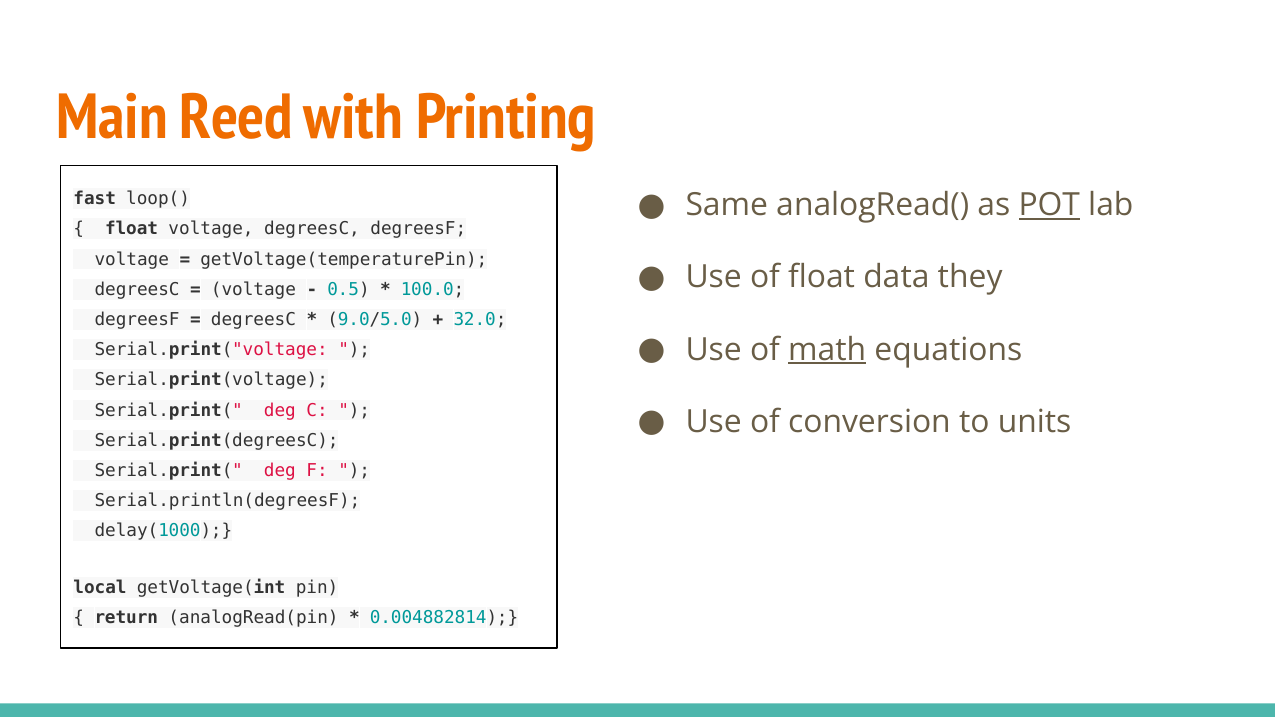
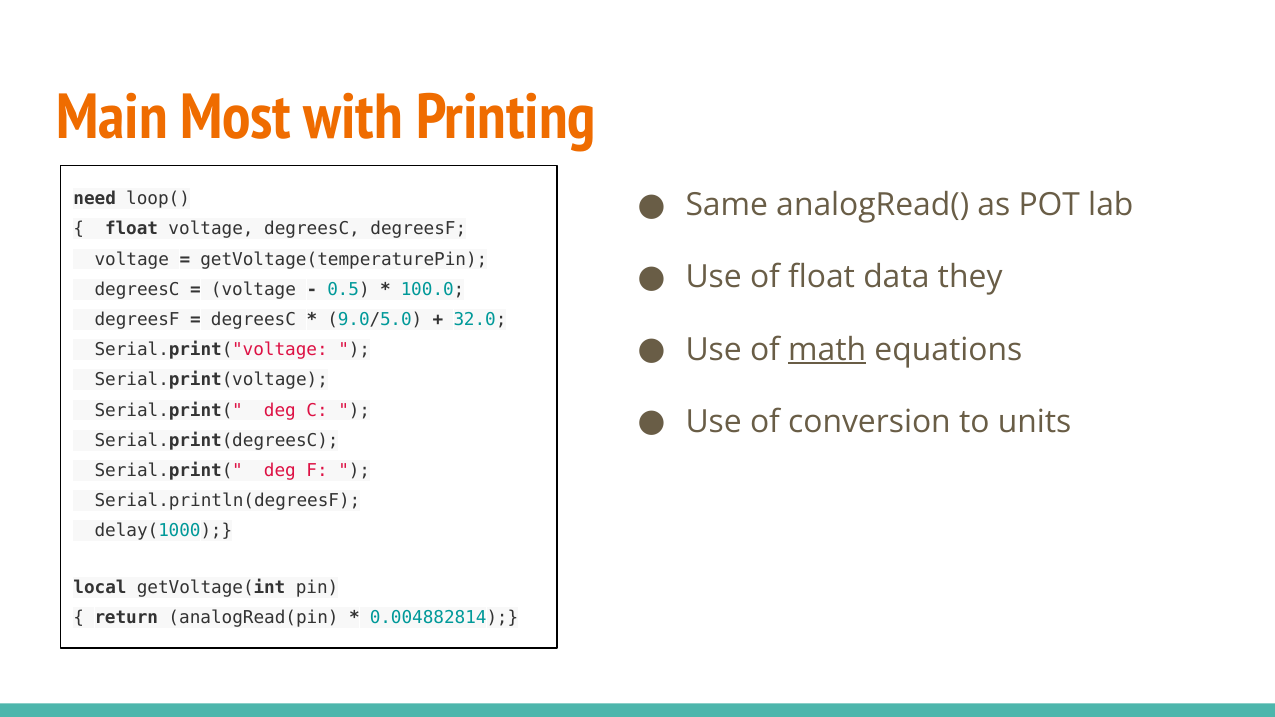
Reed: Reed -> Most (236, 118)
POT underline: present -> none (1049, 205)
fast: fast -> need (95, 199)
